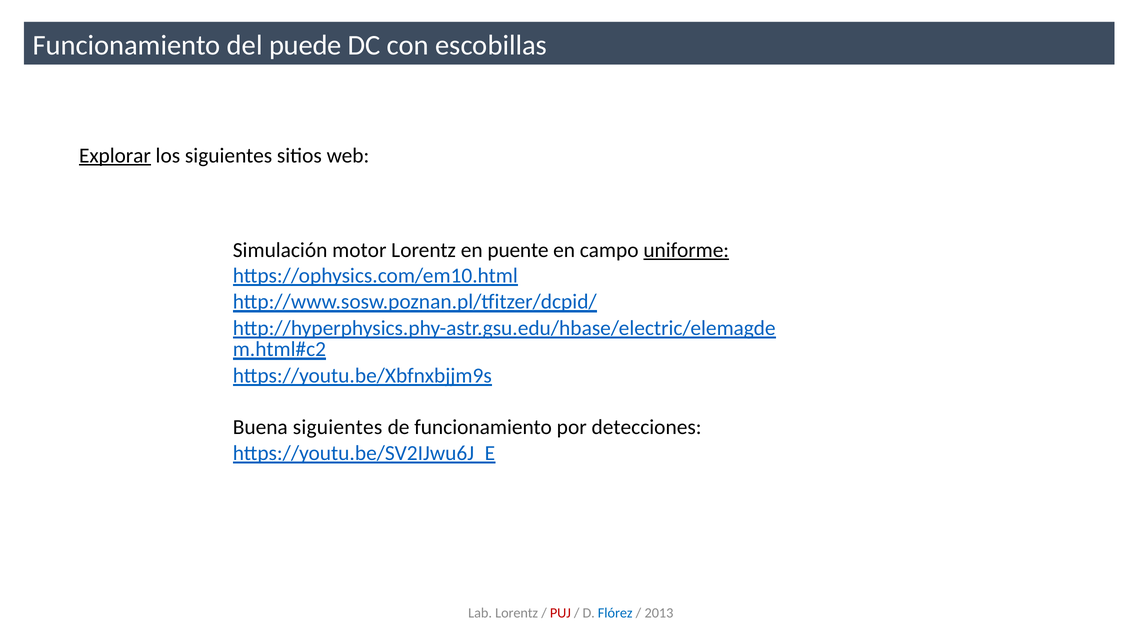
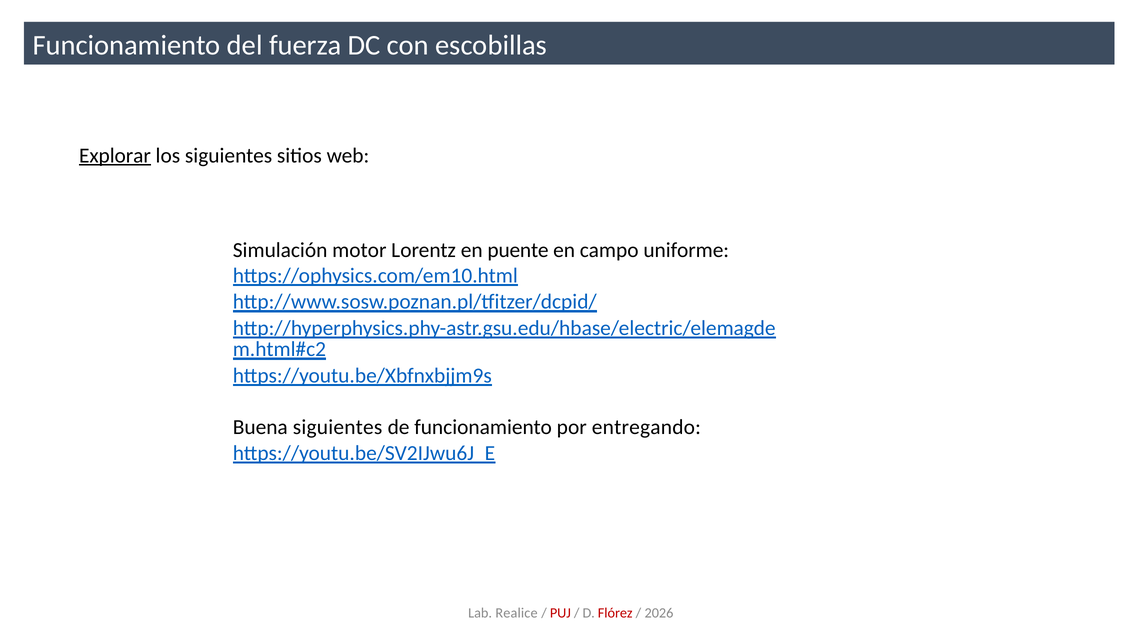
puede: puede -> fuerza (305, 45)
uniforme underline: present -> none (686, 250)
detecciones: detecciones -> entregando (646, 428)
Lab Lorentz: Lorentz -> Realice (517, 613)
Flórez colour: blue -> red (615, 613)
2013: 2013 -> 2026 (659, 613)
